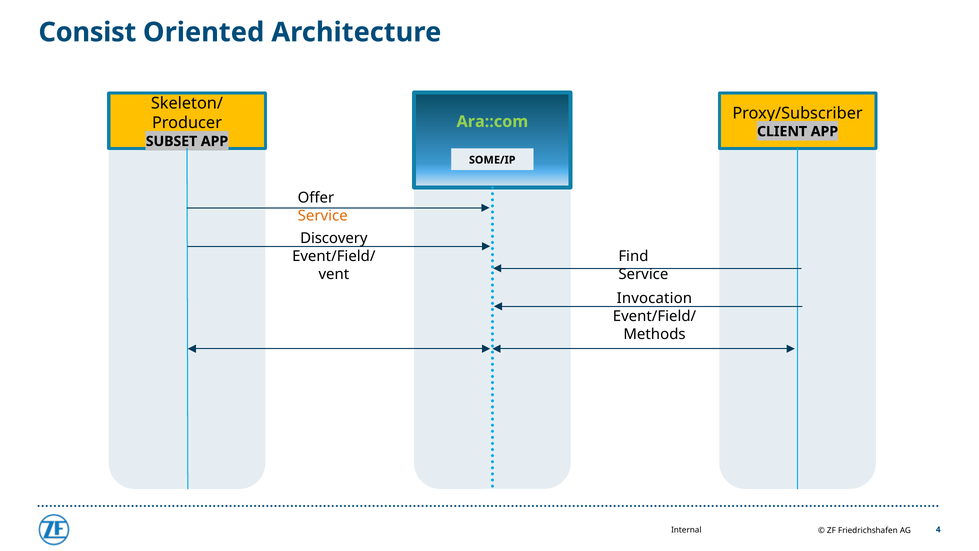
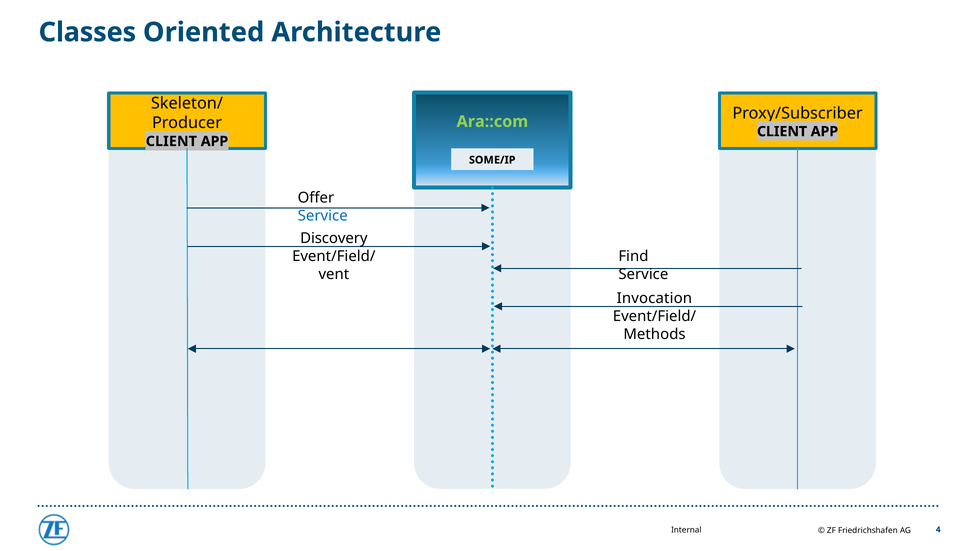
Consist: Consist -> Classes (87, 32)
SUBSET: SUBSET -> CLIENT (171, 141)
Service colour: orange -> blue (323, 216)
